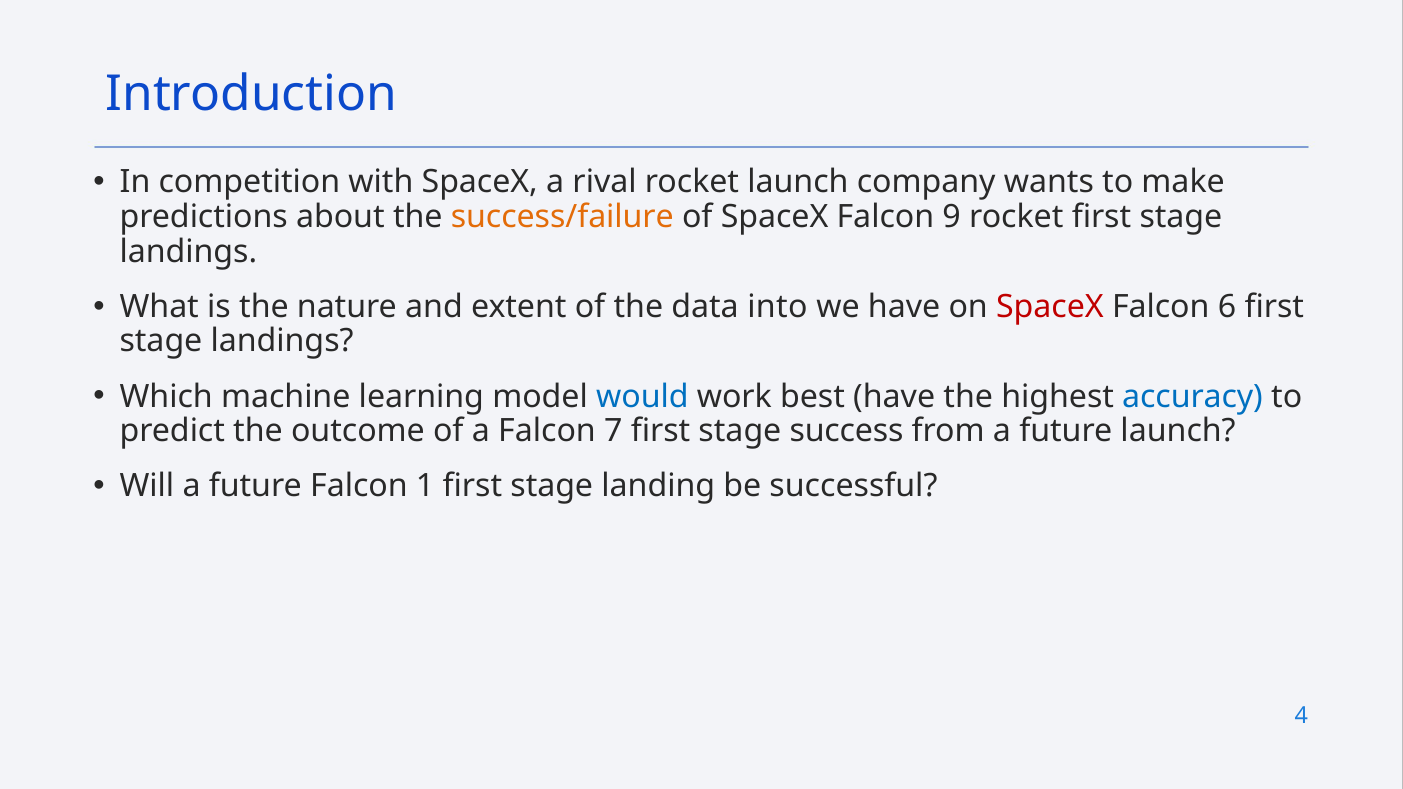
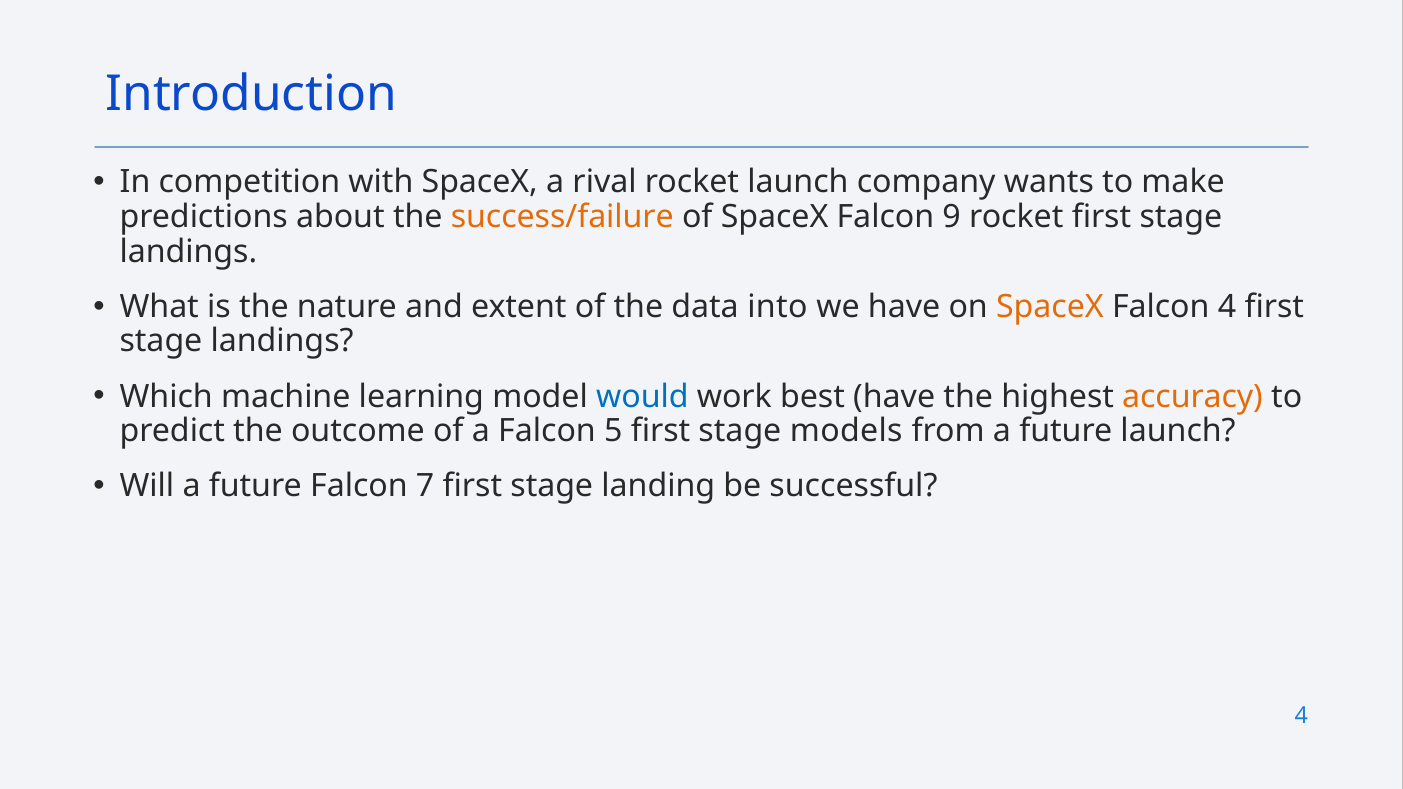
SpaceX colour: red -> orange (1050, 307)
Falcon 6: 6 -> 4 (1227, 307)
accuracy colour: blue -> orange (1193, 397)
7: 7 -> 5 (613, 431)
success: success -> models (846, 431)
1: 1 -> 7 (425, 486)
